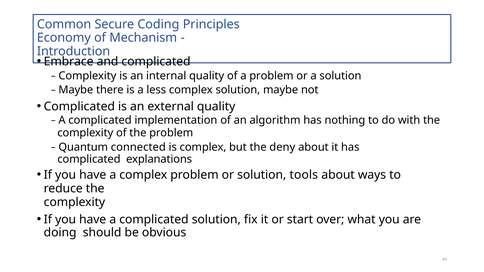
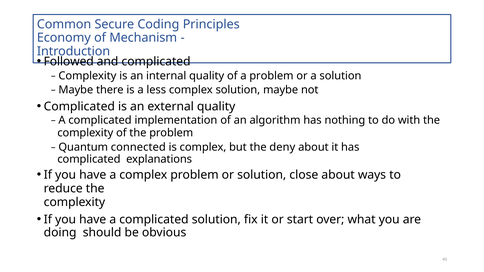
Embrace: Embrace -> Followed (69, 62)
tools: tools -> close (304, 175)
